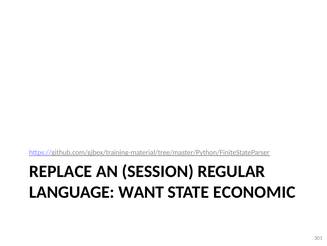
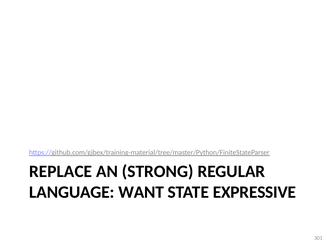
SESSION: SESSION -> STRONG (158, 171)
ECONOMIC: ECONOMIC -> EXPRESSIVE (254, 192)
